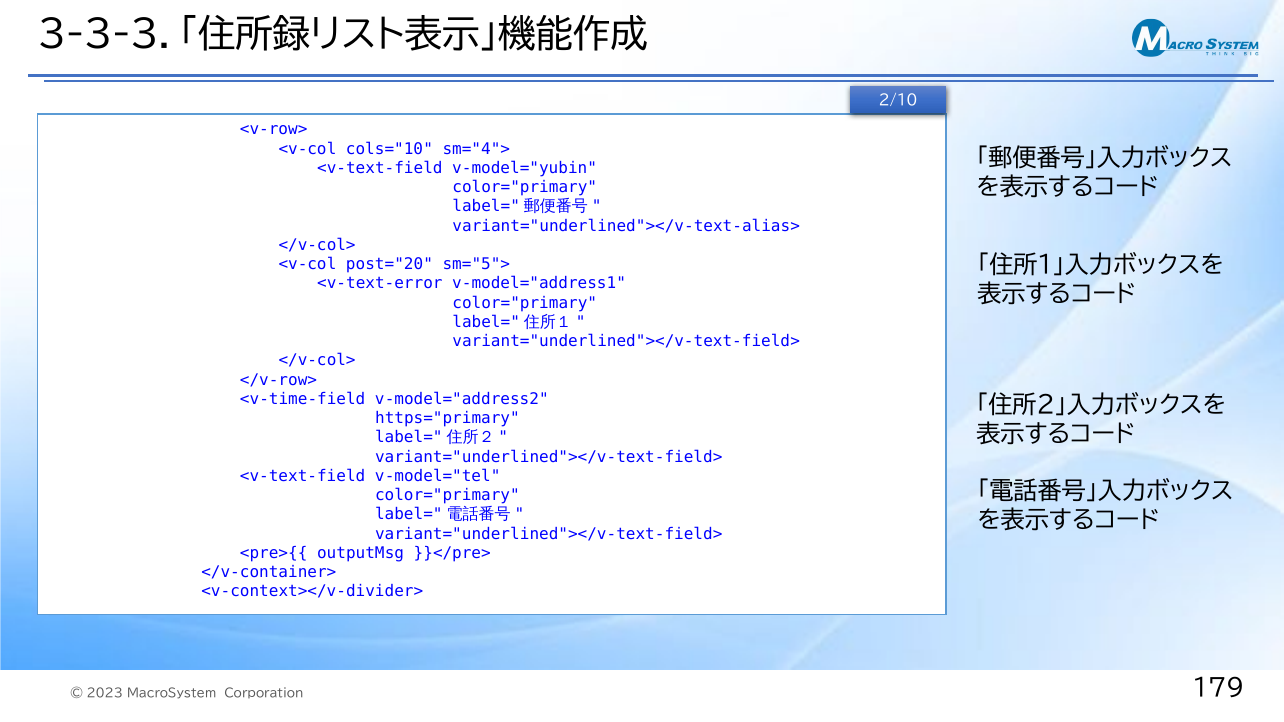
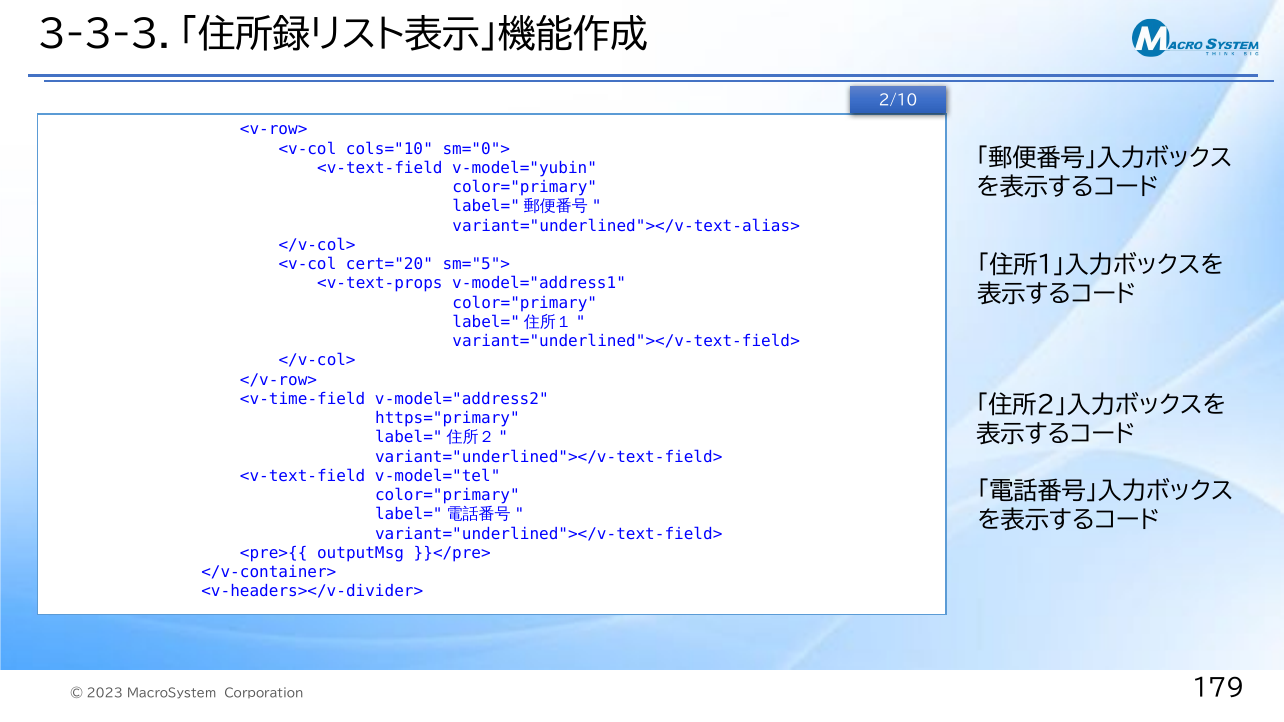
sm="4">: sm="4"> -> sm="0"> (476, 149)
post="20: post="20 -> cert="20 (389, 264)
<v-text-error: <v-text-error -> <v-text-props (380, 284)
<v-context></v-divider>: <v-context></v-divider> -> <v-headers></v-divider> (312, 592)
